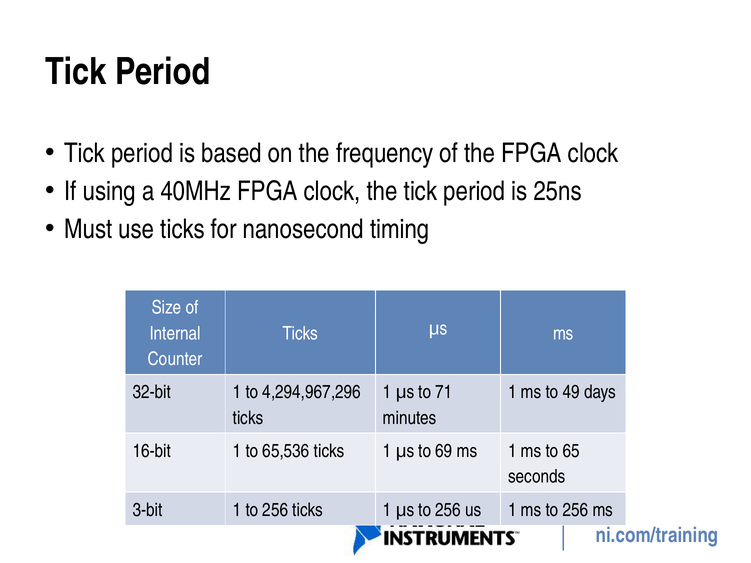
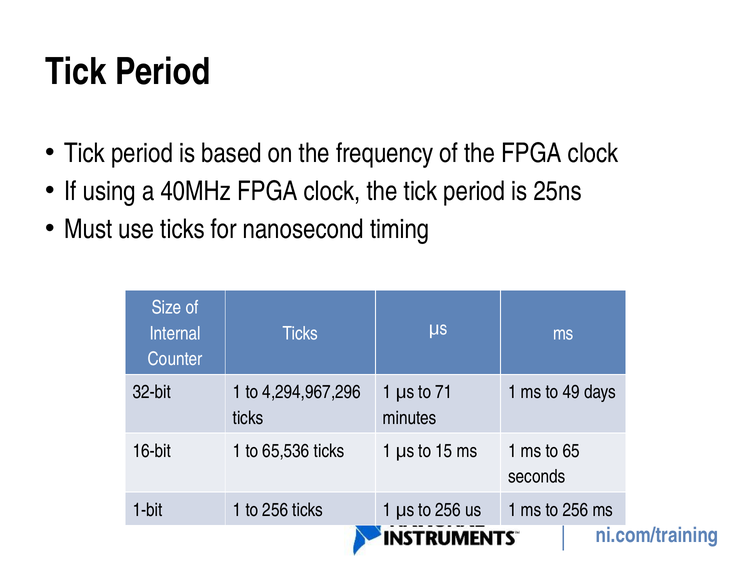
69: 69 -> 15 (444, 451)
3-bit: 3-bit -> 1-bit (148, 510)
